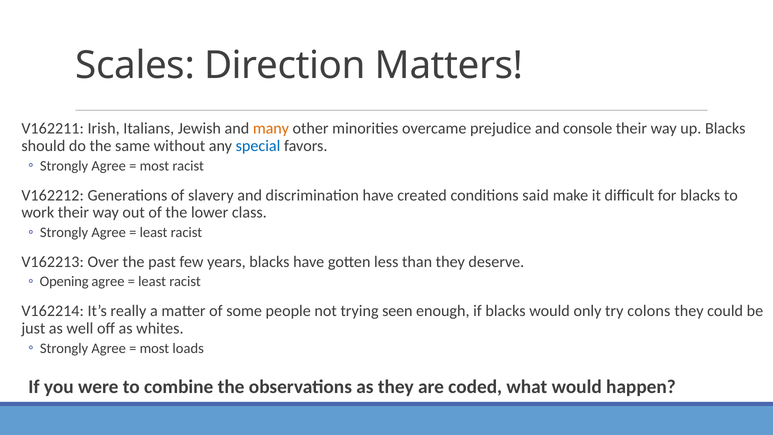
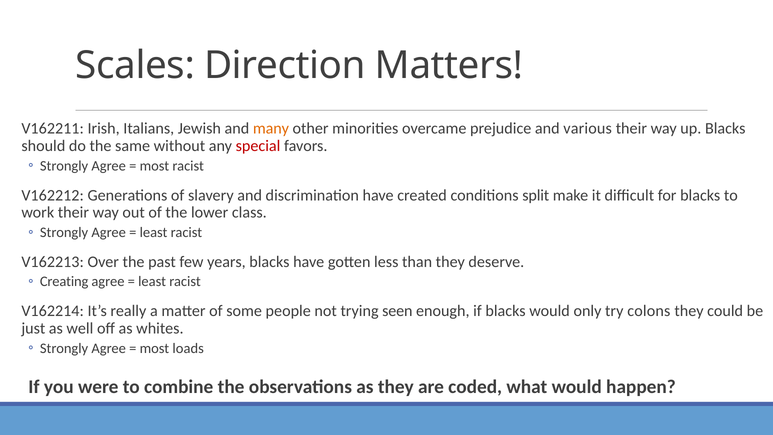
console: console -> various (588, 129)
special colour: blue -> red (258, 146)
said: said -> split (536, 195)
Opening: Opening -> Creating (64, 282)
